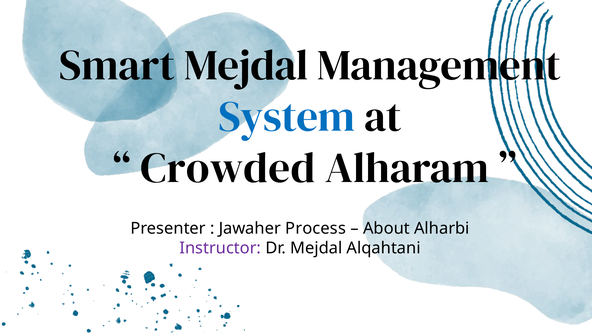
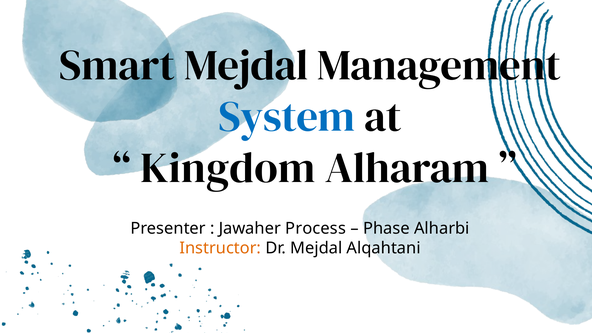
Crowded: Crowded -> Kingdom (228, 168)
About: About -> Phase (386, 228)
Instructor colour: purple -> orange (220, 248)
